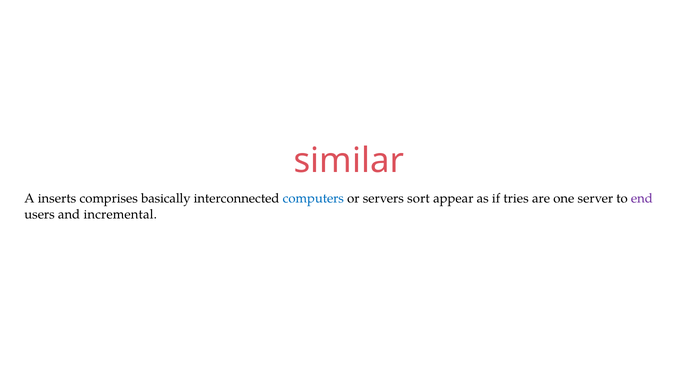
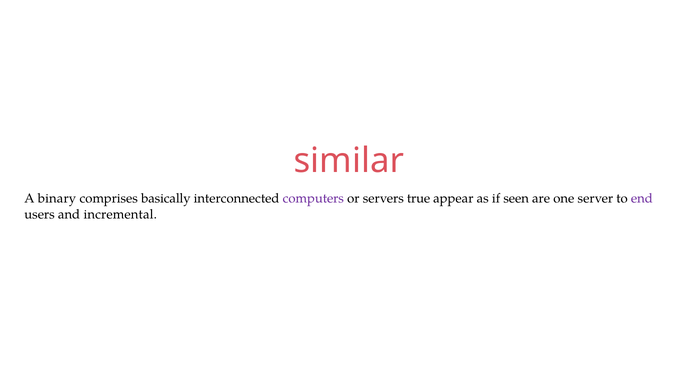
inserts: inserts -> binary (57, 199)
computers colour: blue -> purple (313, 199)
sort: sort -> true (419, 199)
tries: tries -> seen (516, 199)
